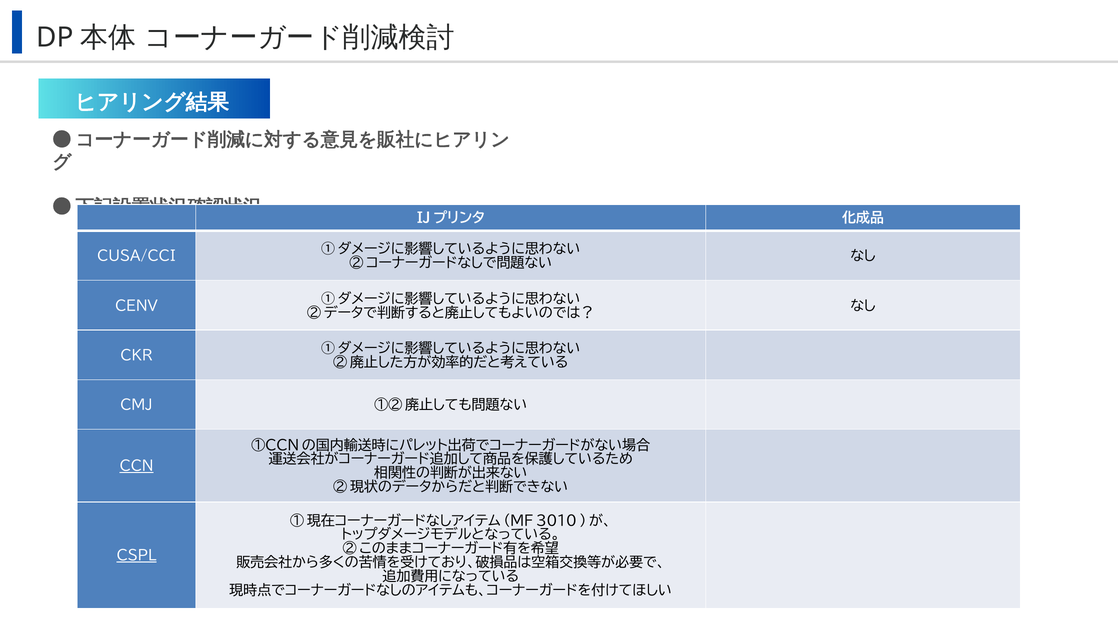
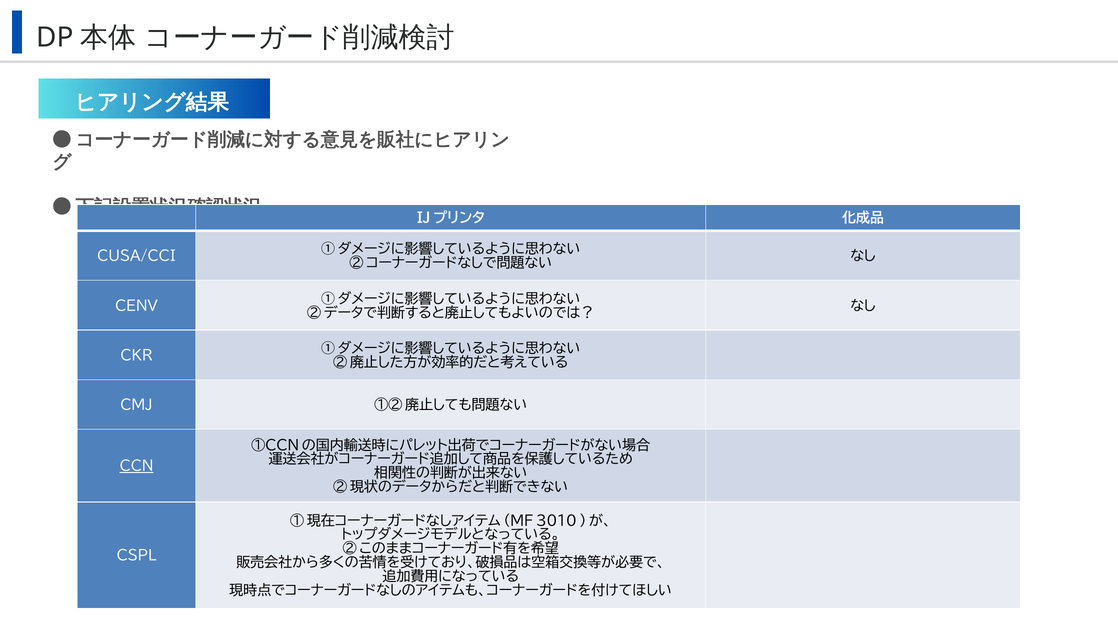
CSPL underline: present -> none (137, 556)
